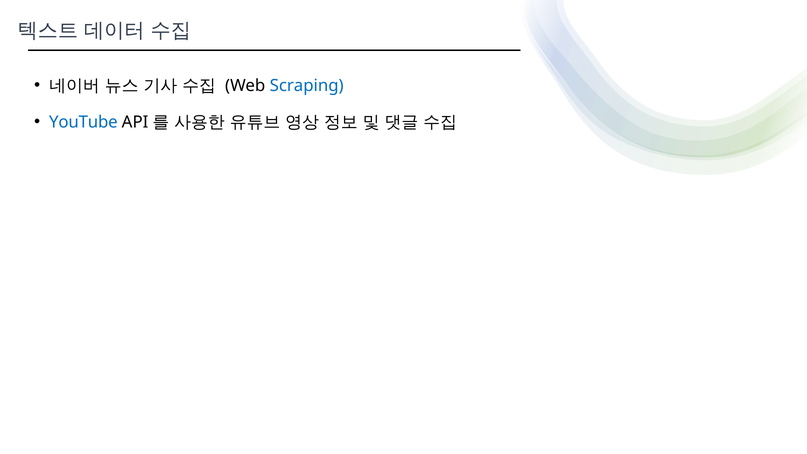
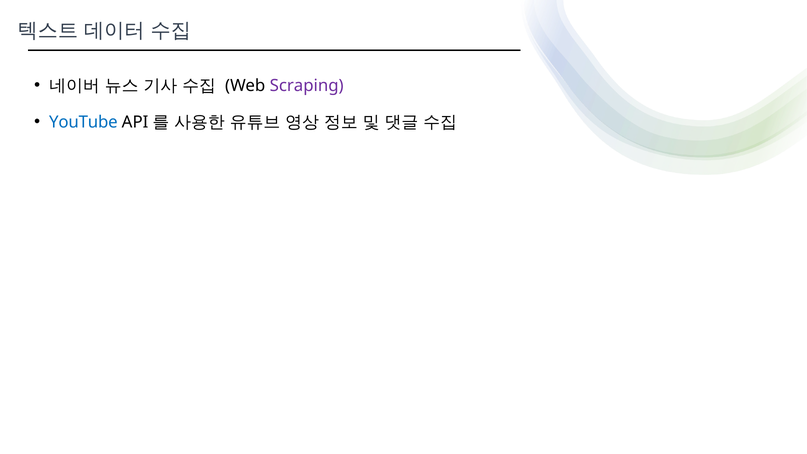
Scraping colour: blue -> purple (307, 85)
